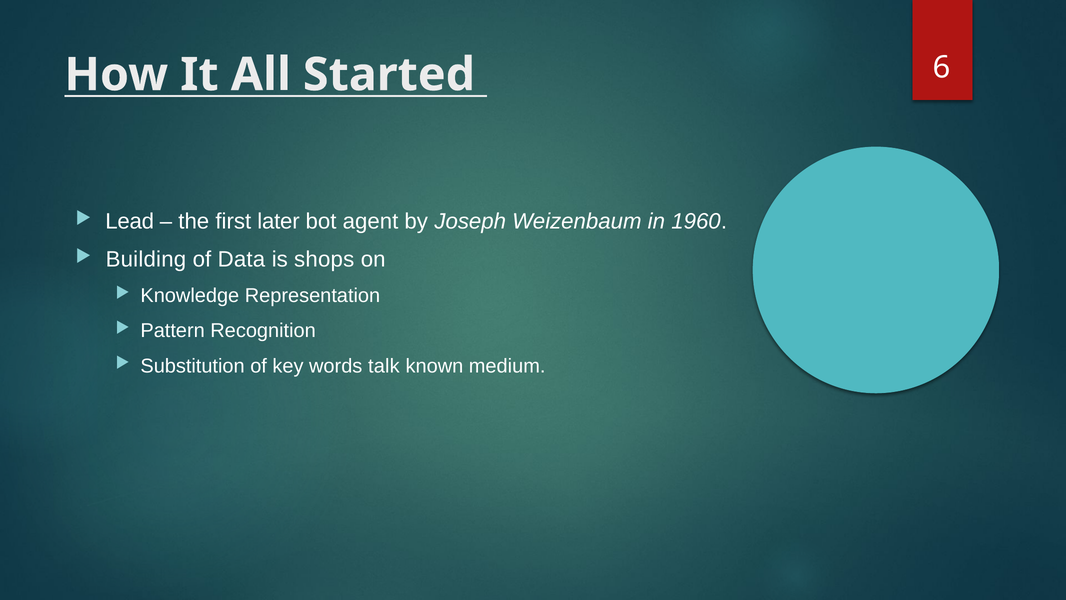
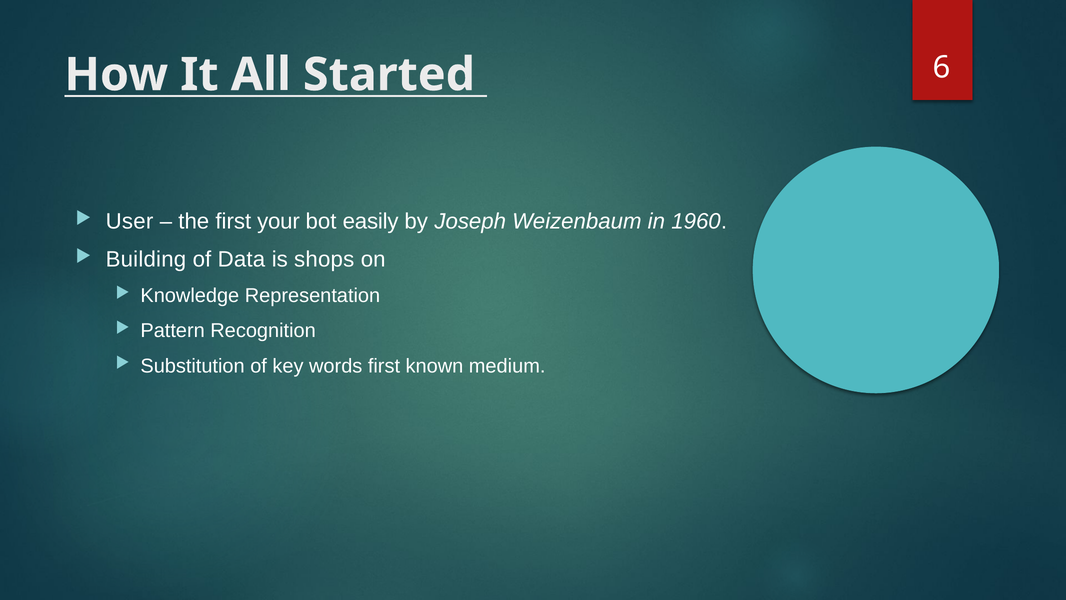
Lead: Lead -> User (129, 221)
later: later -> your (278, 221)
agent: agent -> easily (371, 221)
words talk: talk -> first (384, 366)
